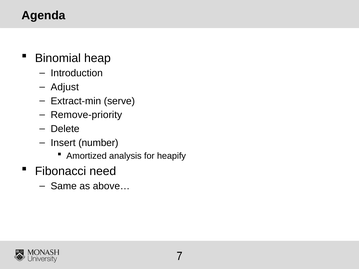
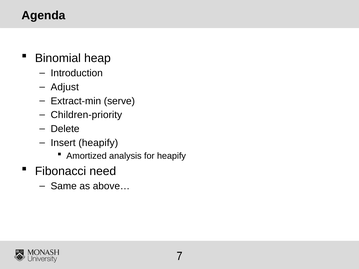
Remove-priority: Remove-priority -> Children-priority (86, 115)
Insert number: number -> heapify (98, 143)
